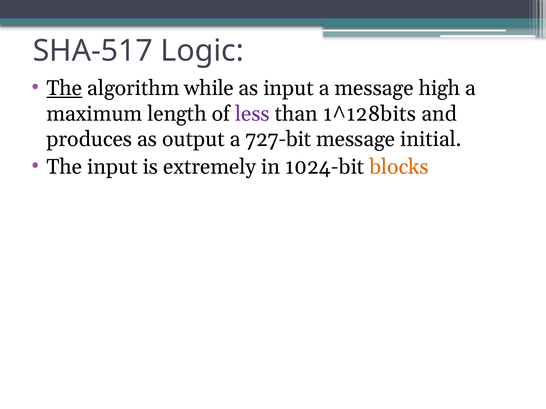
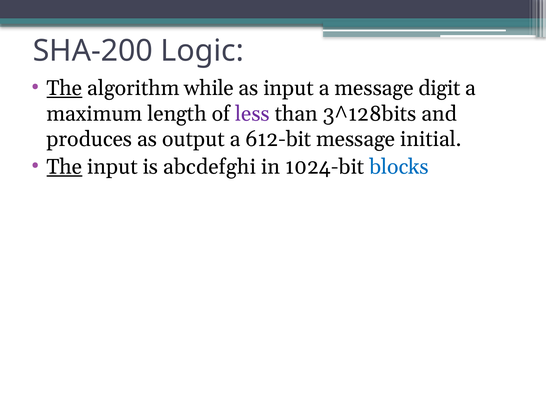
SHA-517: SHA-517 -> SHA-200 (93, 51)
high: high -> digit (440, 88)
1^128bits: 1^128bits -> 3^128bits (370, 114)
727-bit: 727-bit -> 612-bit (278, 139)
The underline: none -> present (64, 167)
extremely: extremely -> abcdefghi (210, 167)
blocks colour: orange -> blue (399, 167)
